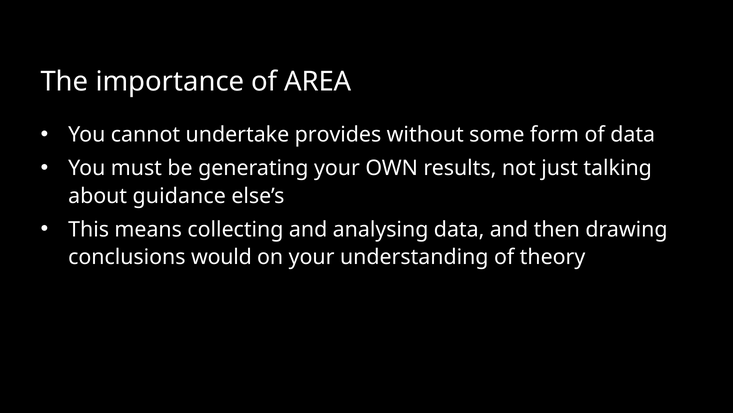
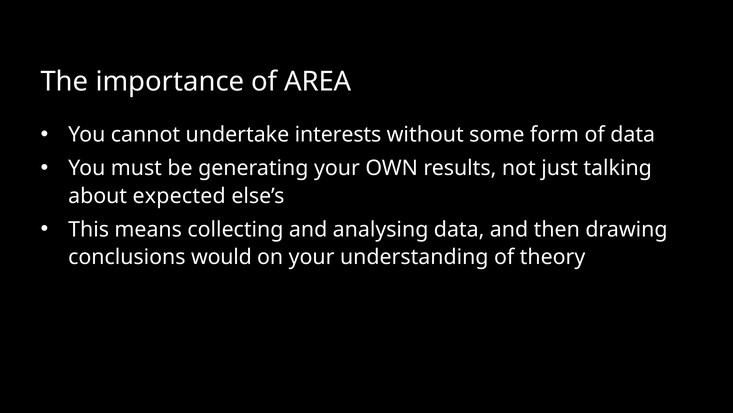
provides: provides -> interests (338, 135)
guidance: guidance -> expected (179, 196)
